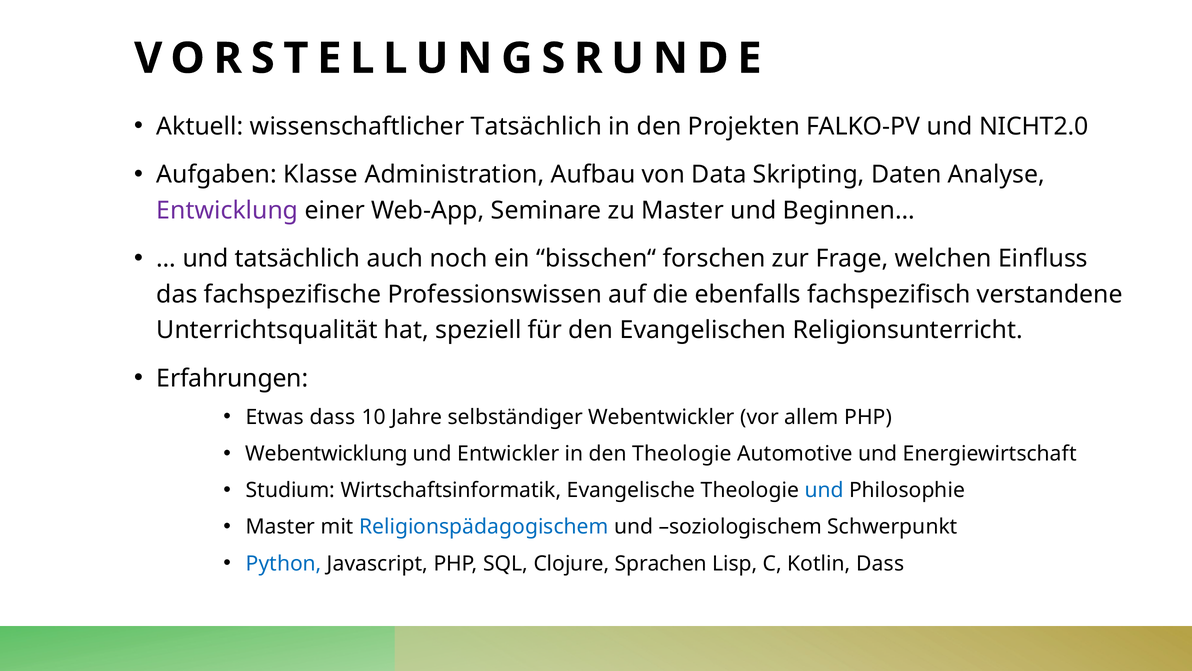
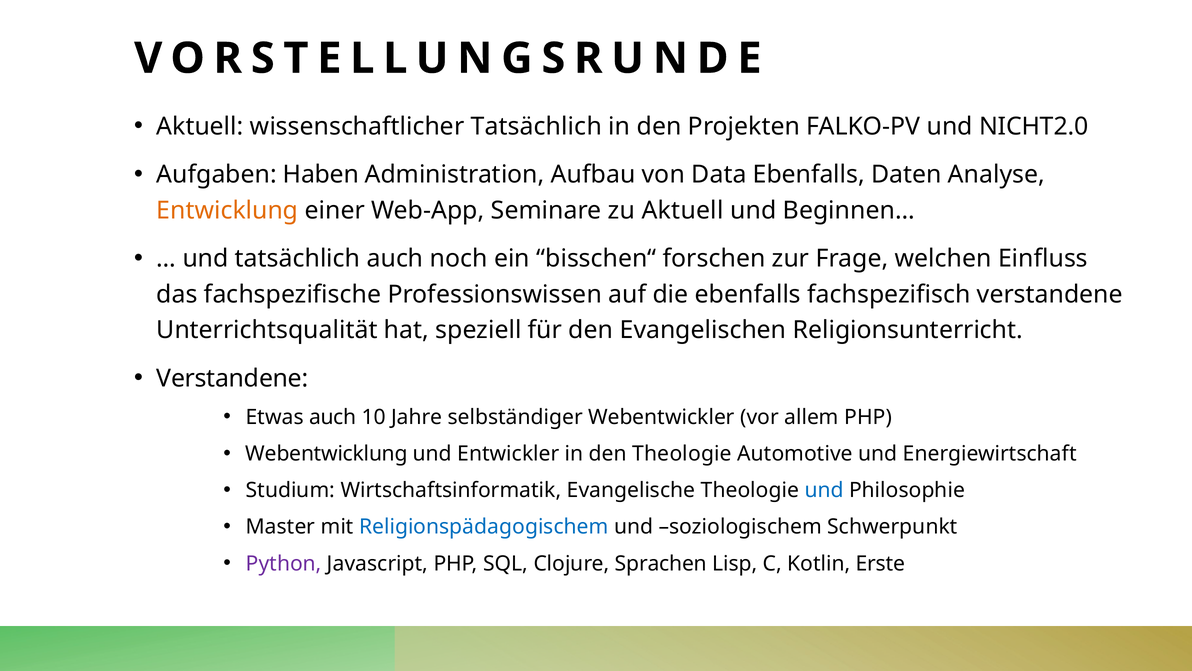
Klasse: Klasse -> Haben (321, 175)
Data Skripting: Skripting -> Ebenfalls (809, 175)
Entwicklung colour: purple -> orange (227, 210)
zu Master: Master -> Aktuell (683, 210)
Erfahrungen: Erfahrungen -> Verstandene (232, 378)
Etwas dass: dass -> auch (333, 417)
Python colour: blue -> purple (284, 563)
Kotlin Dass: Dass -> Erste (881, 563)
